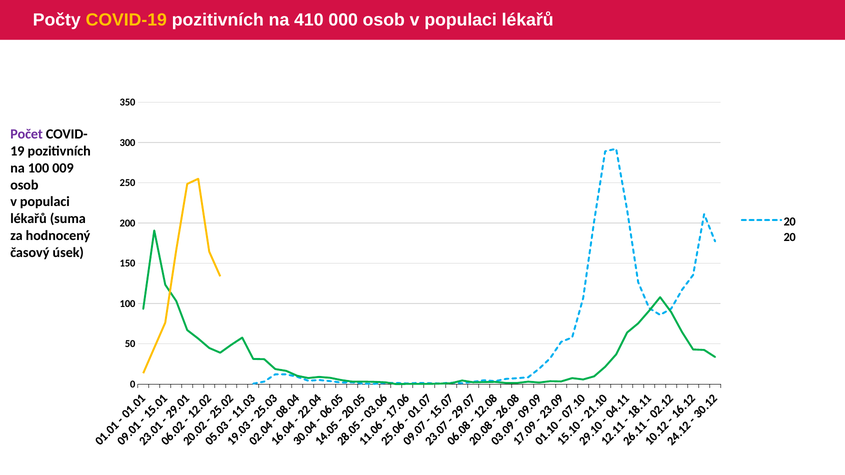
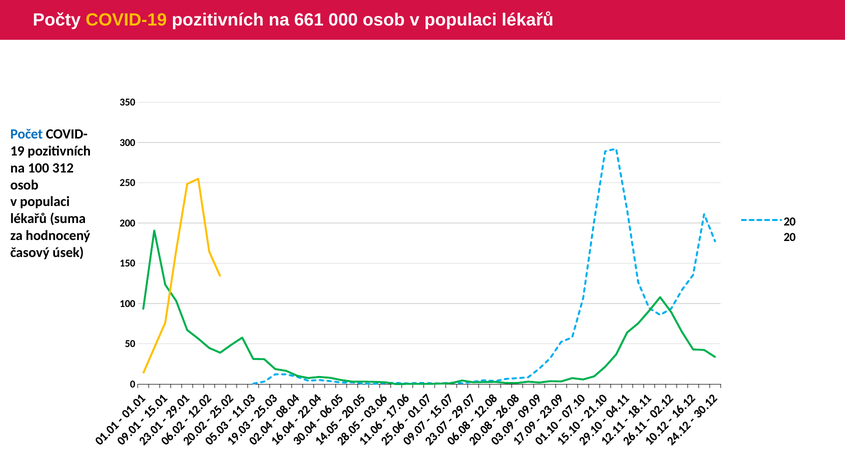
410: 410 -> 661 (309, 20)
Počet colour: purple -> blue (27, 134)
009: 009 -> 312 (63, 168)
